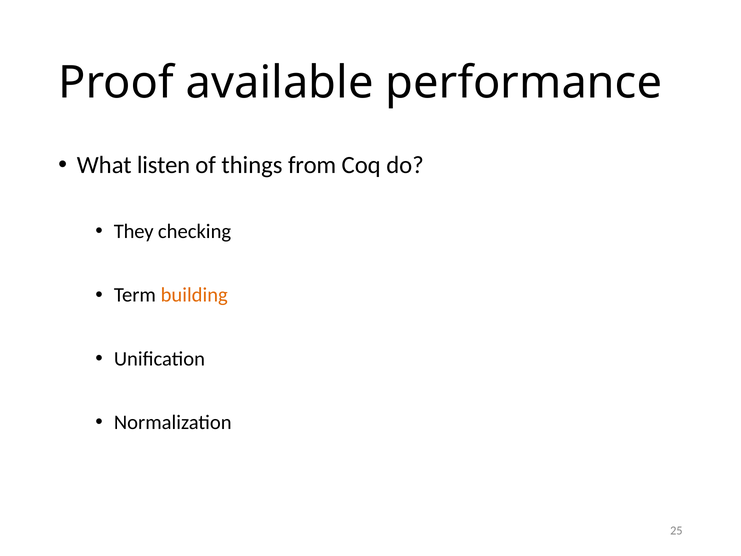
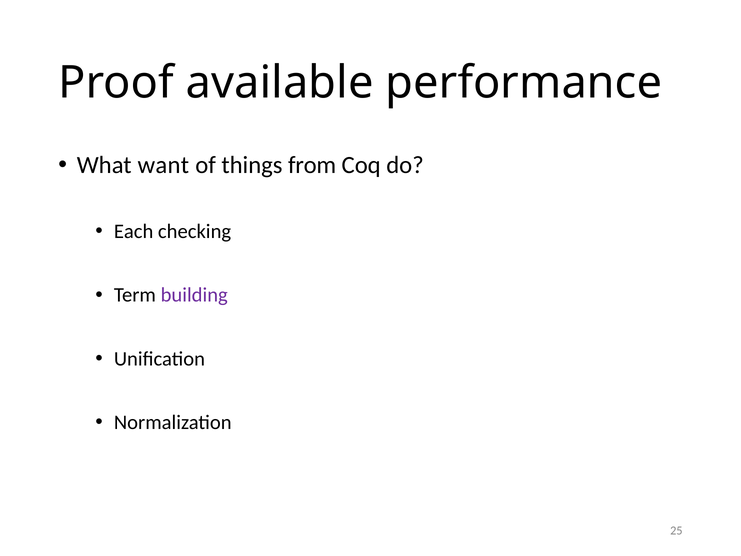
listen: listen -> want (163, 165)
They: They -> Each (134, 231)
building colour: orange -> purple (194, 295)
